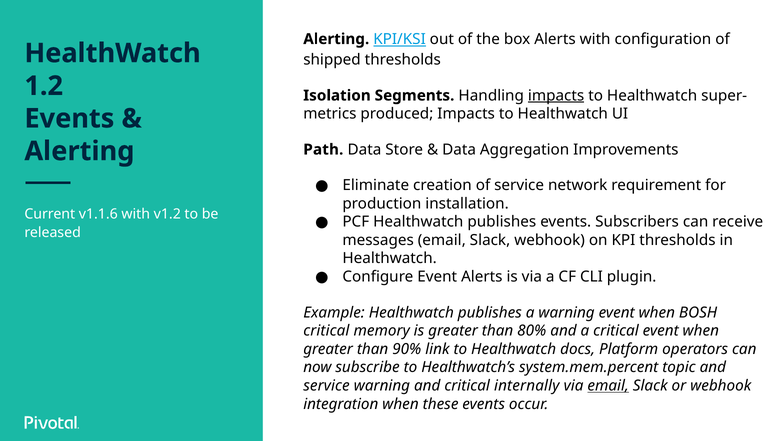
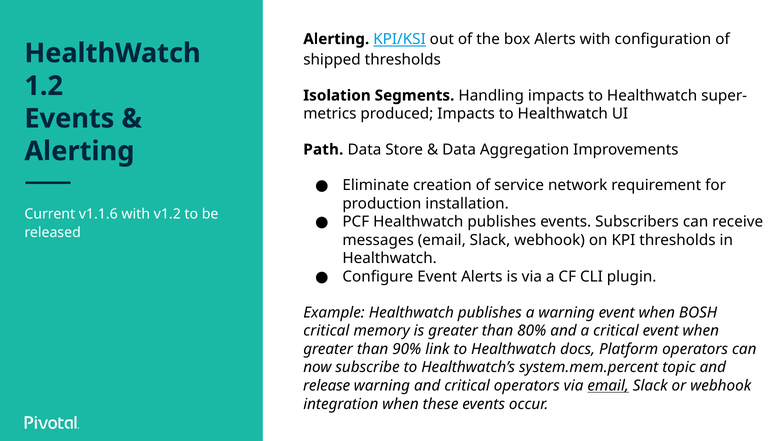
impacts underline: present -> none (556, 96)
service: service -> release (327, 386)
critical internally: internally -> operators (527, 386)
